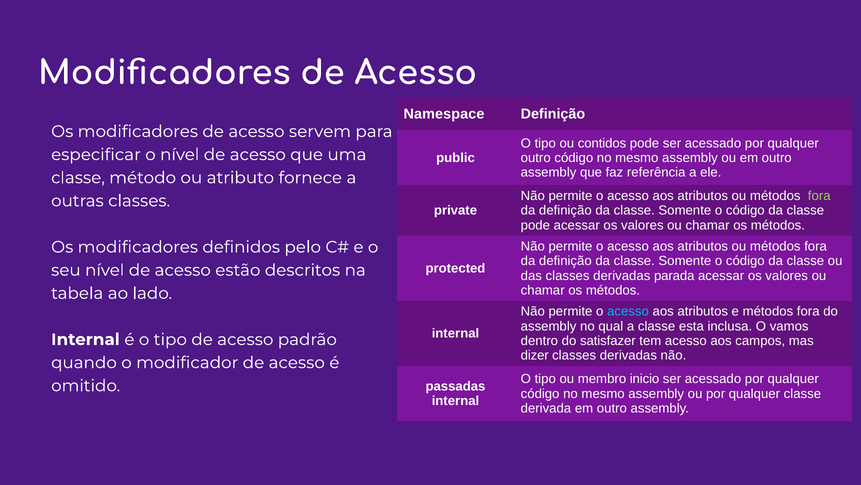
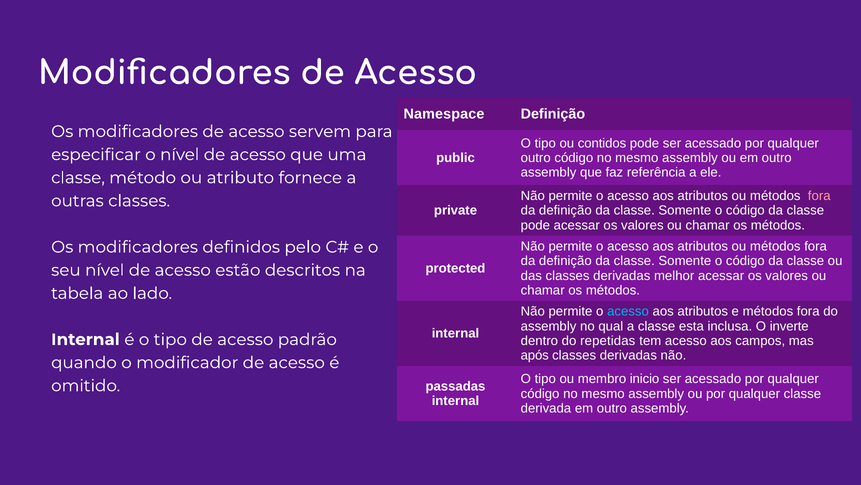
fora colour: light green -> pink (819, 196)
parada: parada -> melhor (674, 275)
vamos: vamos -> inverte (789, 326)
satisfazer: satisfazer -> repetidas (608, 341)
dizer: dizer -> após (535, 355)
